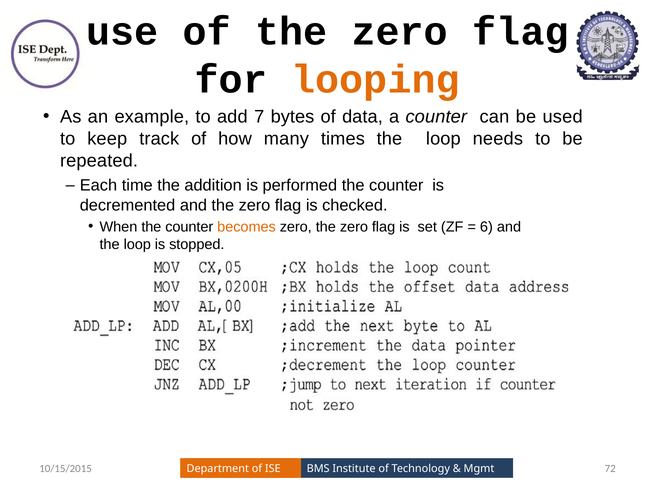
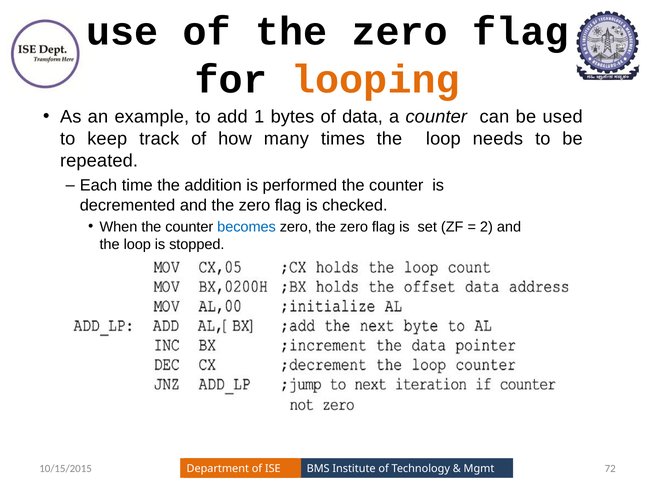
7: 7 -> 1 (259, 117)
becomes colour: orange -> blue (247, 227)
6: 6 -> 2 (486, 227)
